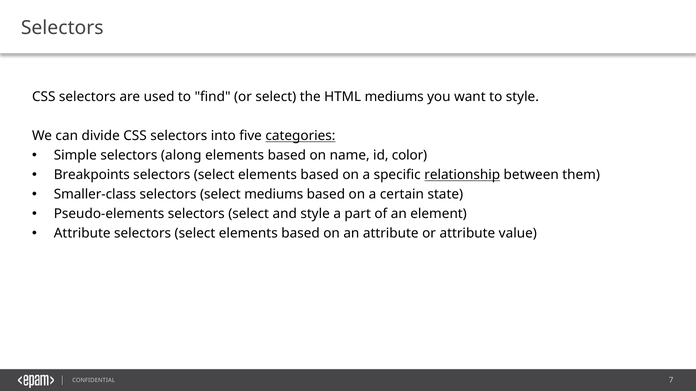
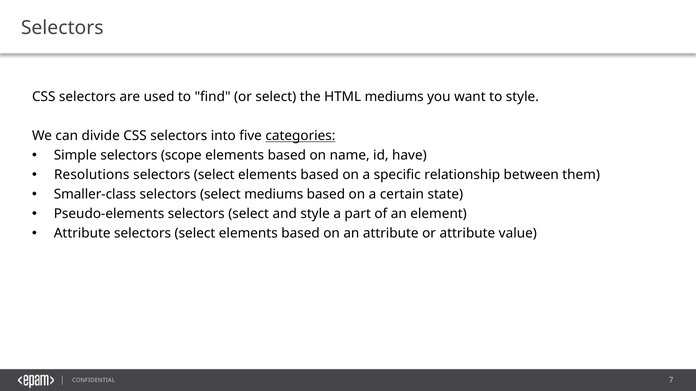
along: along -> scope (181, 156)
color: color -> have (409, 156)
Breakpoints: Breakpoints -> Resolutions (92, 175)
relationship underline: present -> none (462, 175)
